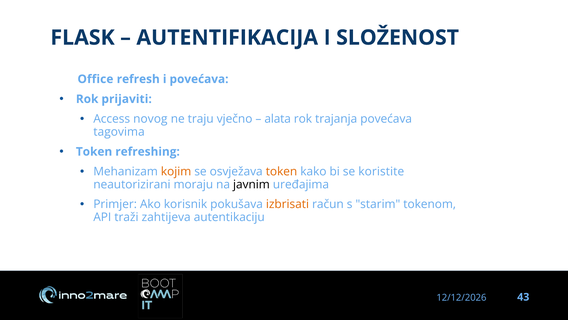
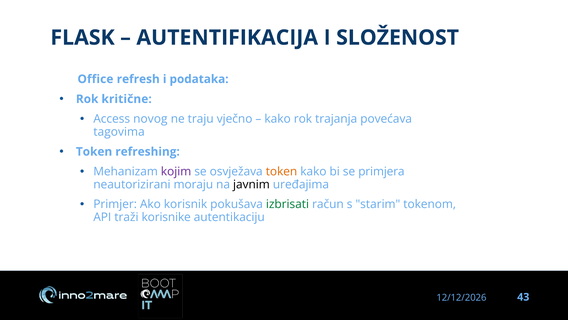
i povećava: povećava -> podataka (199, 79)
prijaviti: prijaviti -> kritične (127, 99)
alata: alata -> kako (278, 119)
kojim colour: orange -> purple (176, 171)
koristite: koristite -> primjera (381, 171)
izbrisati colour: orange -> green (287, 204)
zahtijeva: zahtijeva -> korisnike (166, 217)
